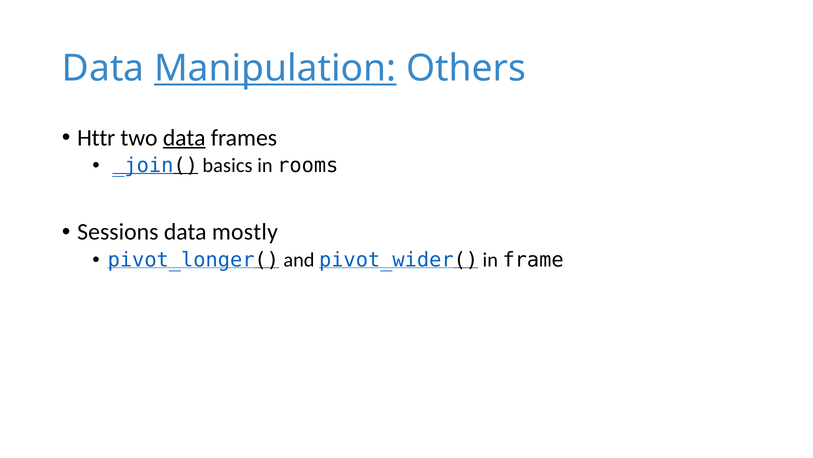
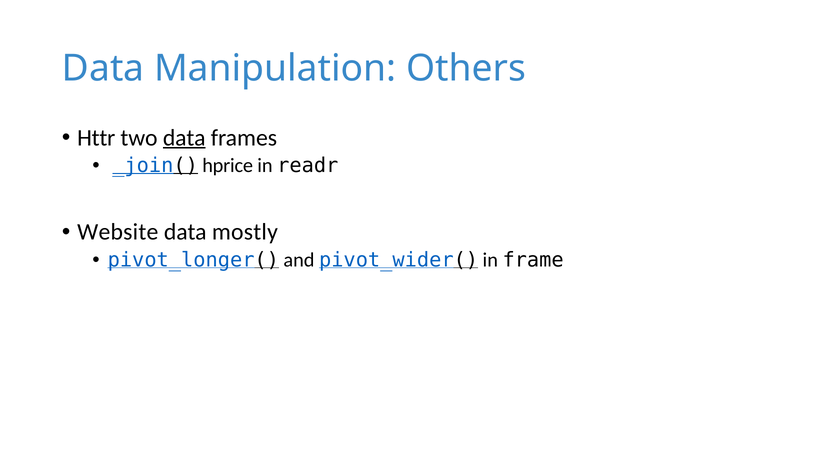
Manipulation underline: present -> none (275, 68)
basics: basics -> hprice (228, 165)
rooms: rooms -> readr (308, 165)
Sessions: Sessions -> Website (118, 232)
